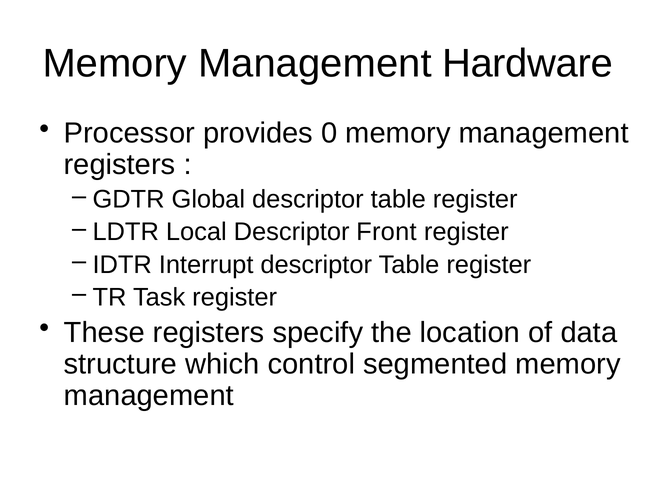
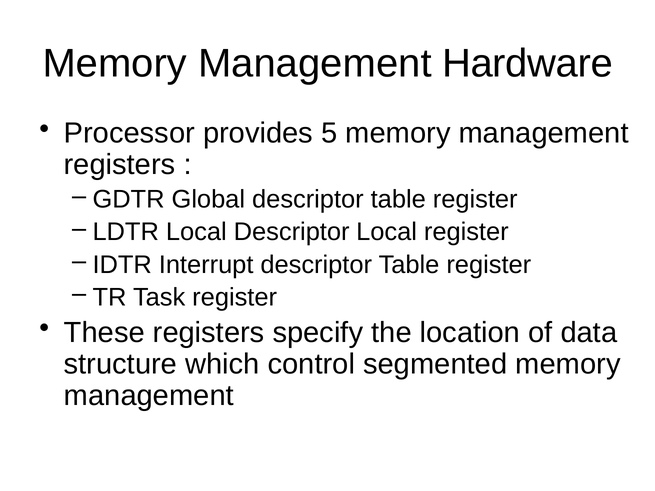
0: 0 -> 5 (329, 133)
Descriptor Front: Front -> Local (387, 232)
